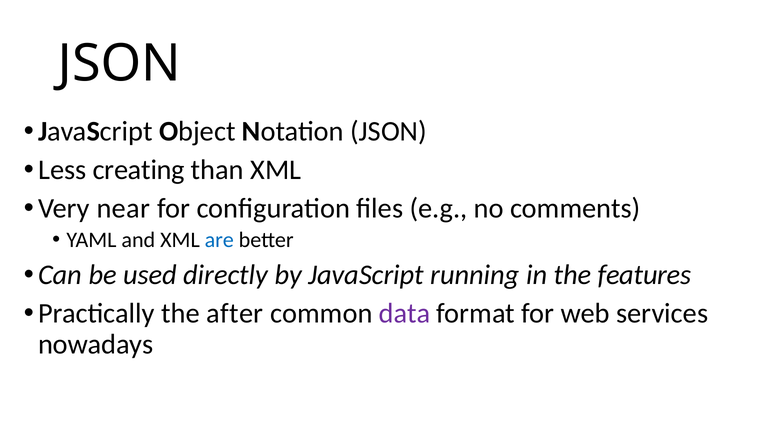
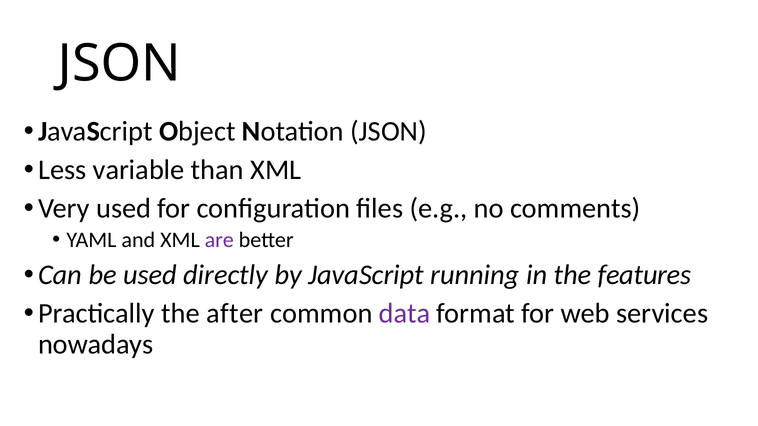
creating: creating -> variable (139, 170)
Very near: near -> used (124, 209)
are colour: blue -> purple (219, 240)
